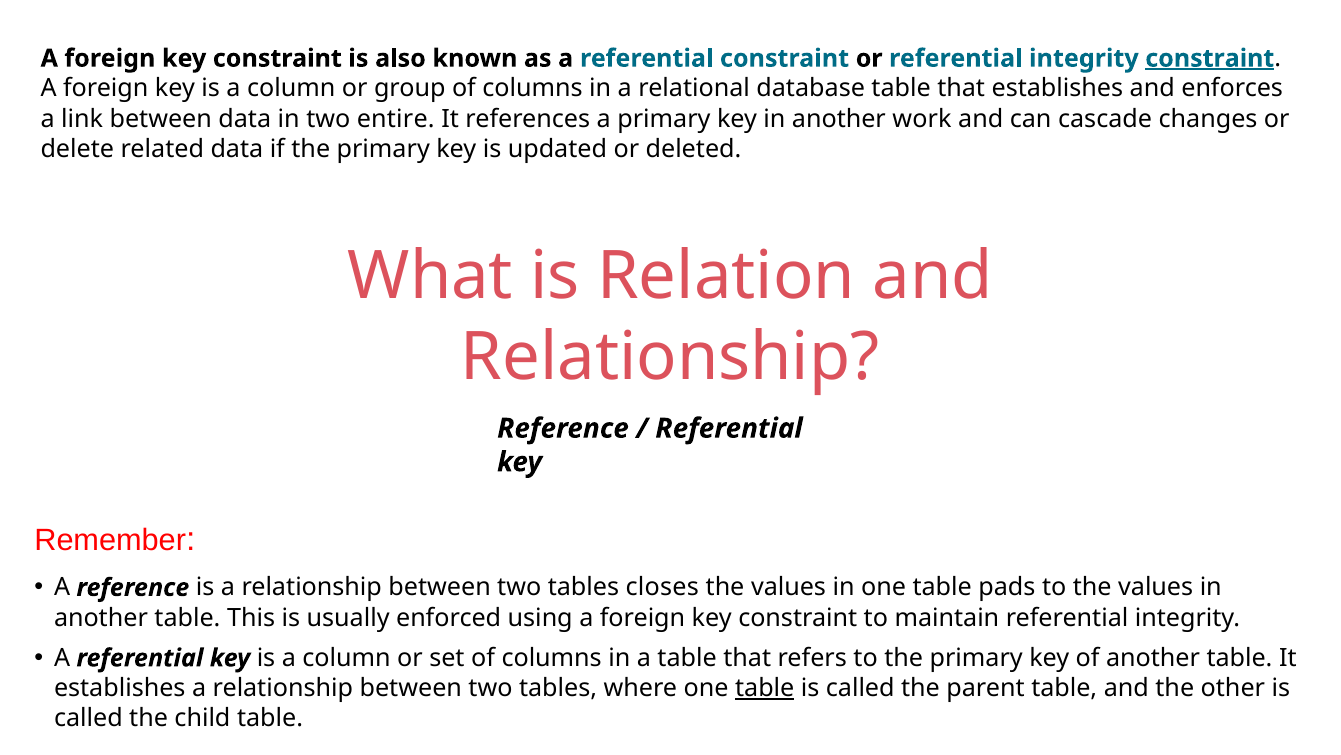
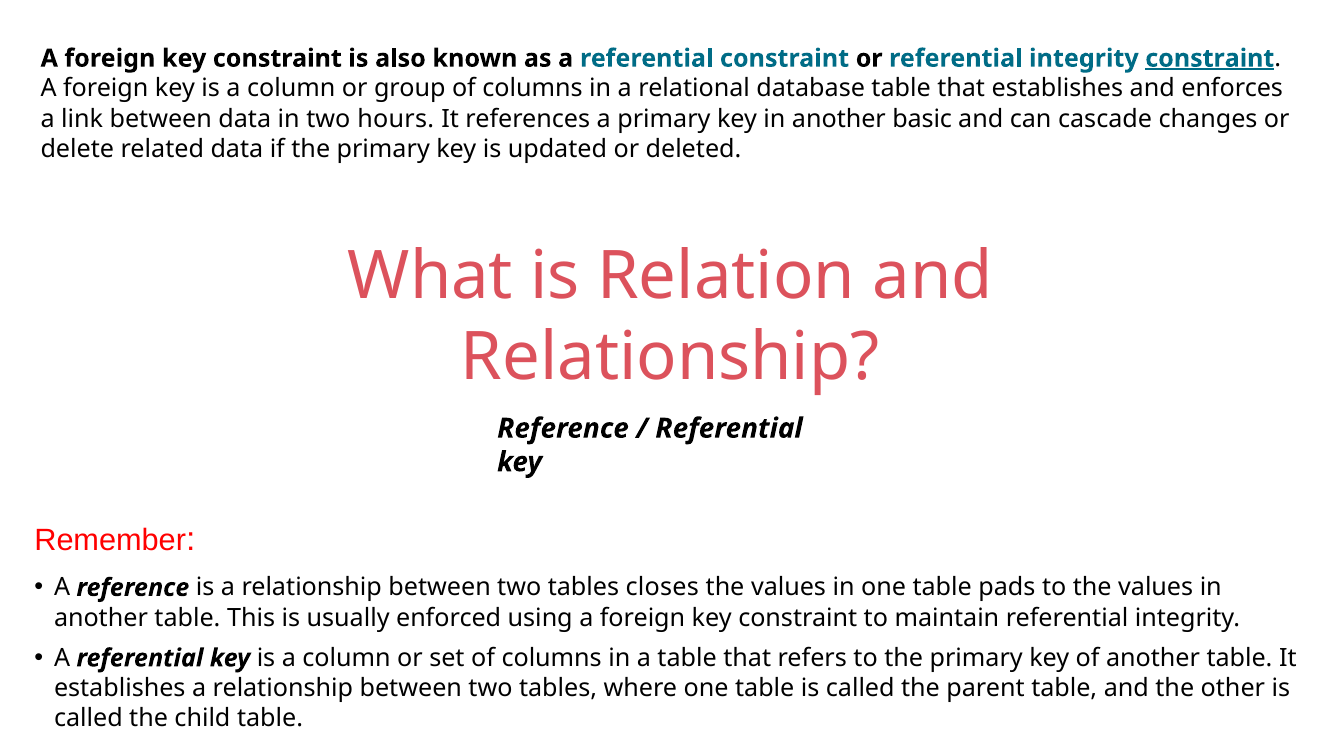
entire: entire -> hours (396, 119)
work: work -> basic (922, 119)
table underline: present -> none (765, 688)
